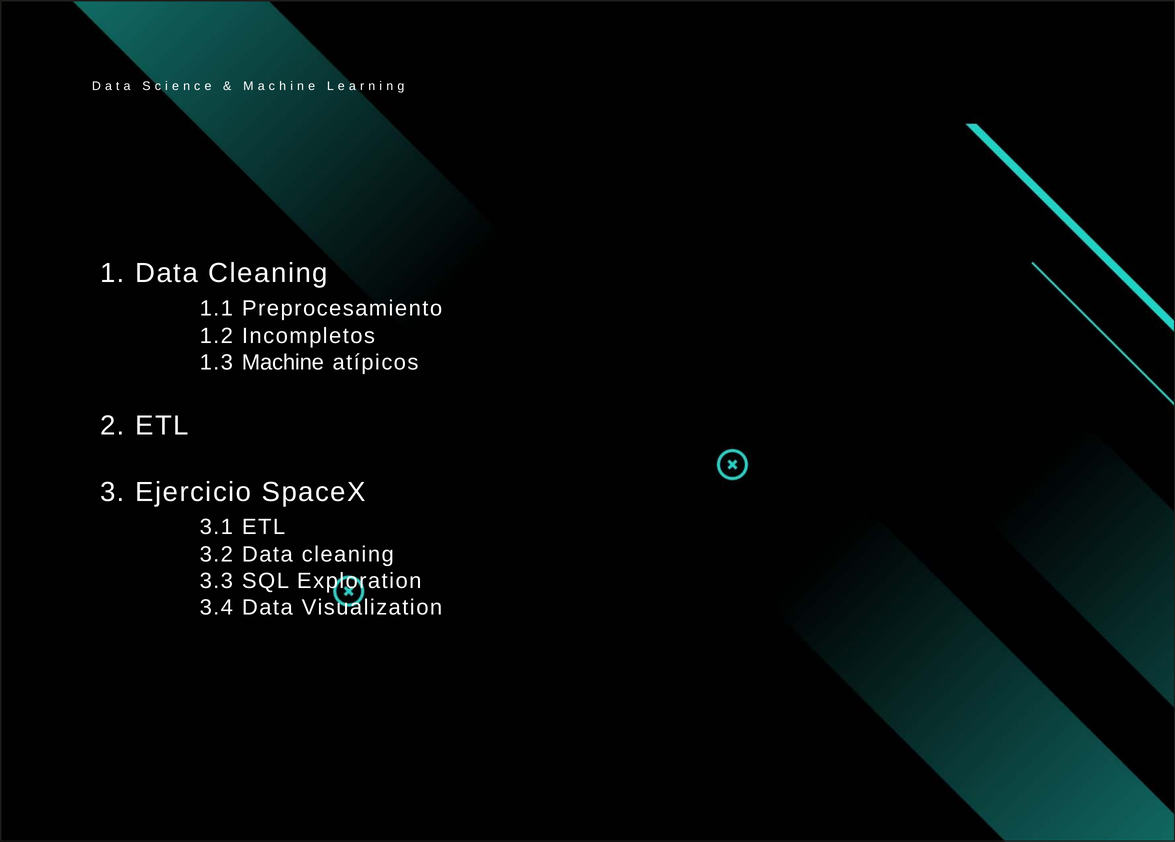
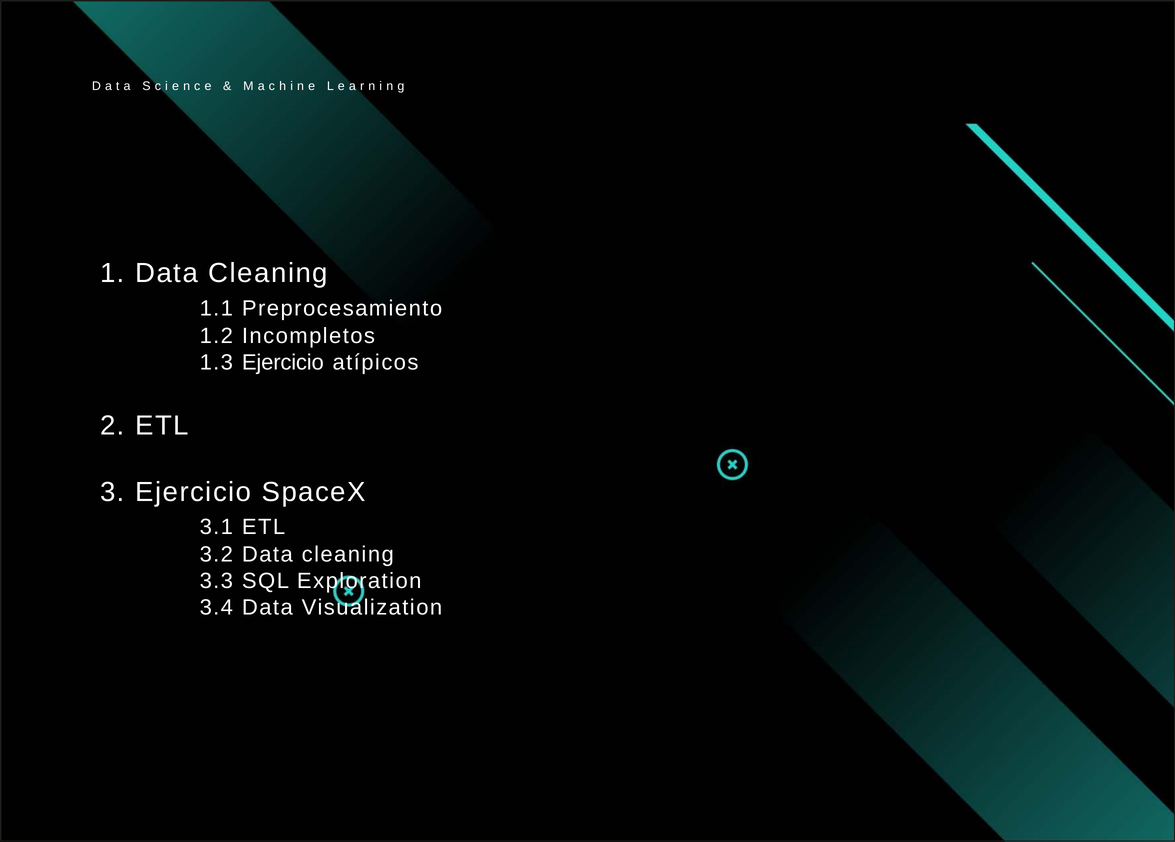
1.3 Machine: Machine -> Ejercicio (283, 363)
